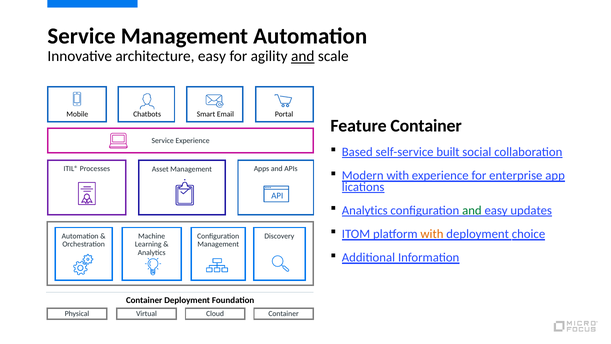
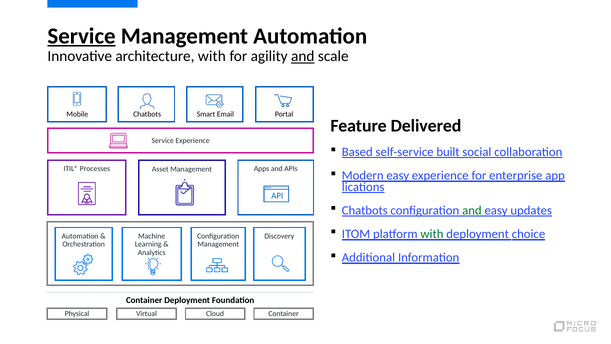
Service underline: none -> present (82, 36)
architecture easy: easy -> with (212, 56)
Feature Container: Container -> Delivered (426, 126)
Modern with: with -> easy (398, 176)
Analytics: Analytics -> Chatbots (365, 210)
with colour: orange -> green (432, 234)
